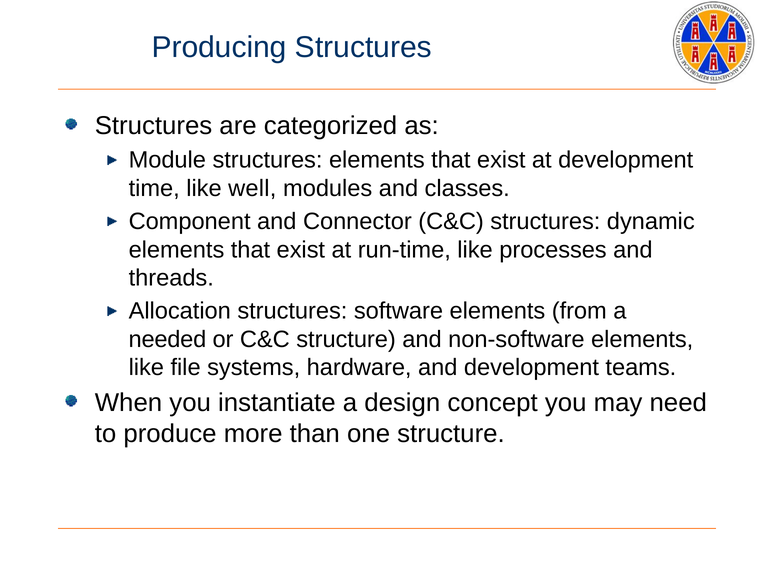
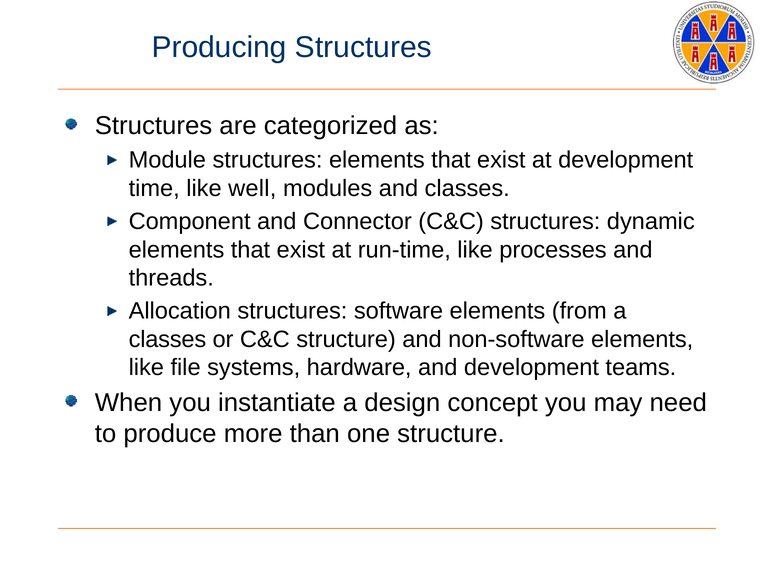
needed: needed -> classes (167, 340)
